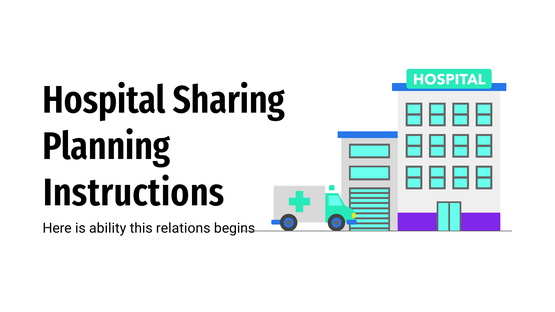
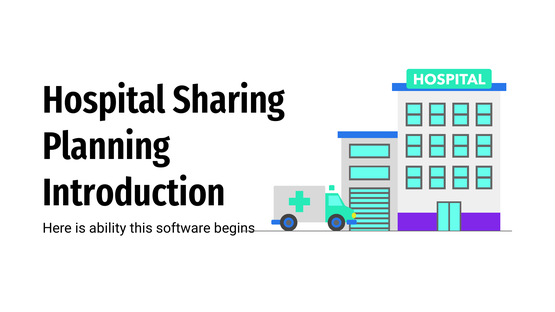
Instructions: Instructions -> Introduction (134, 193)
relations: relations -> software (183, 228)
